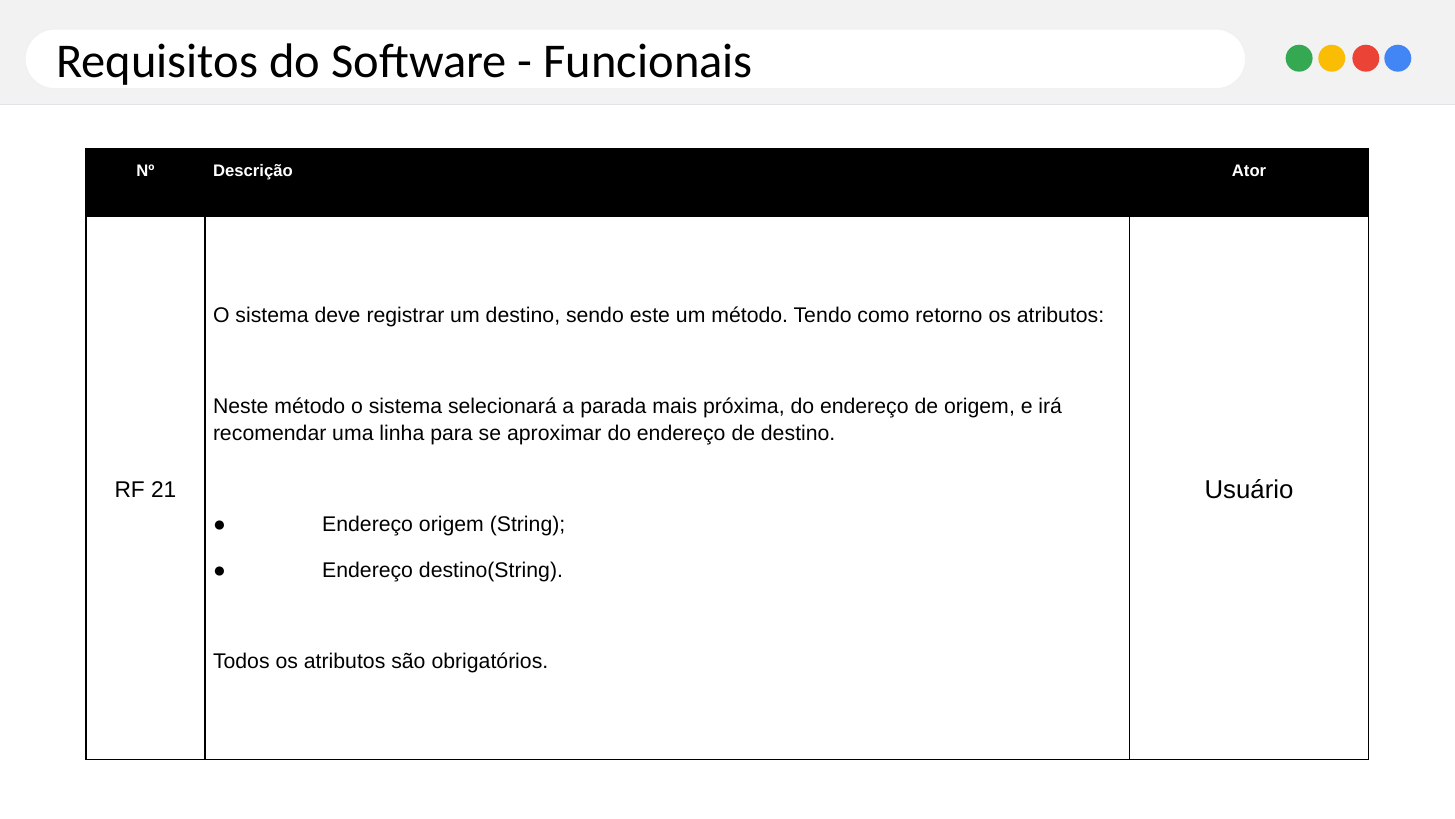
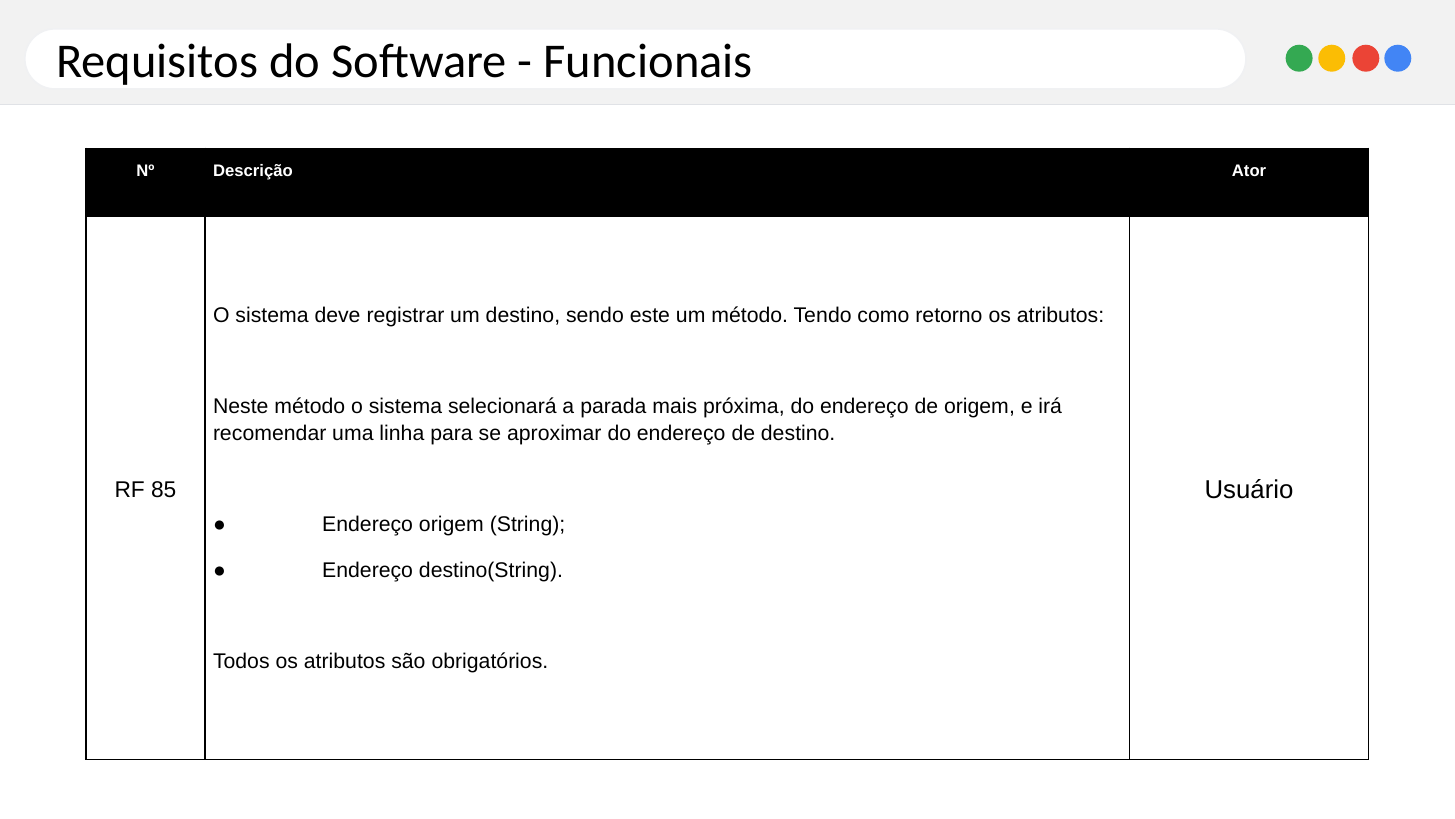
21: 21 -> 85 (164, 490)
